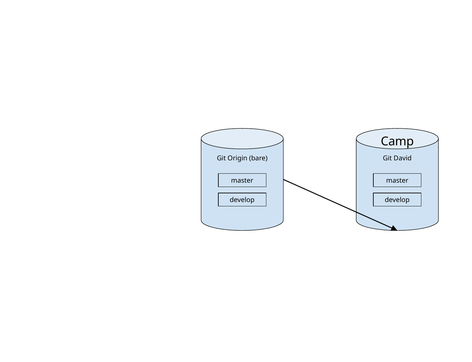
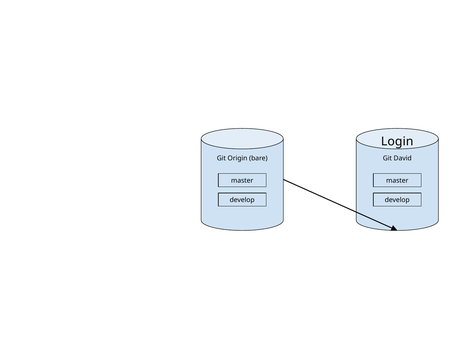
Camp: Camp -> Login (397, 141)
